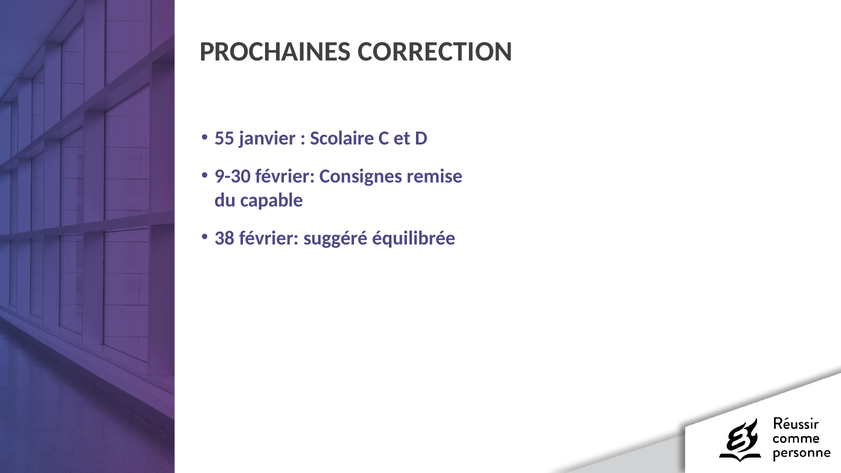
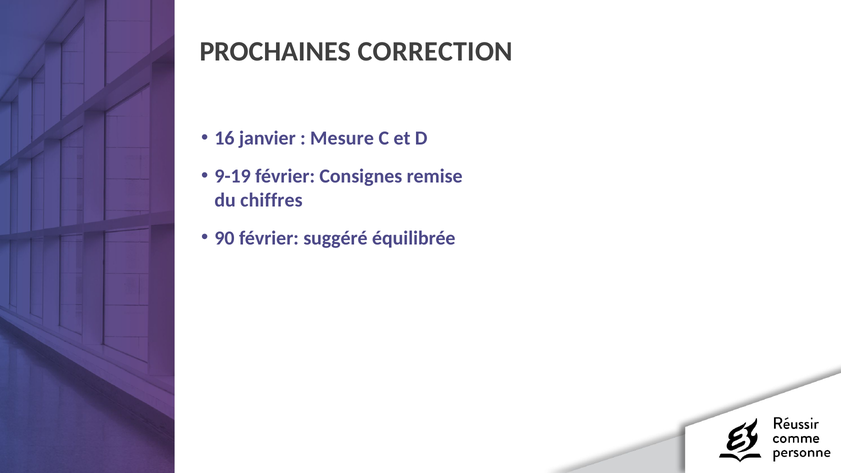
55: 55 -> 16 (224, 138)
Scolaire: Scolaire -> Mesure (342, 138)
9-30: 9-30 -> 9-19 (233, 176)
capable: capable -> chiffres (271, 200)
38: 38 -> 90 (224, 238)
